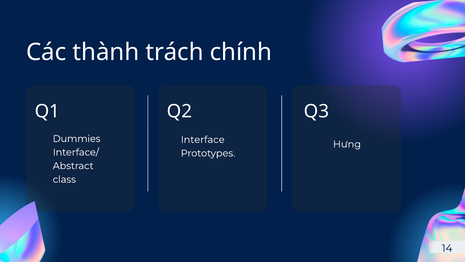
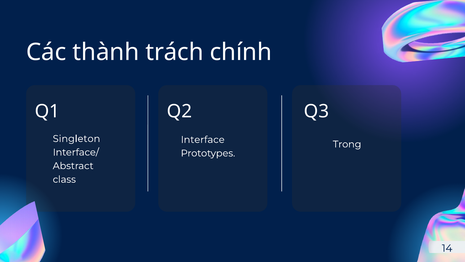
Dummies: Dummies -> Singleton (76, 139)
Hưng: Hưng -> Trong (347, 144)
